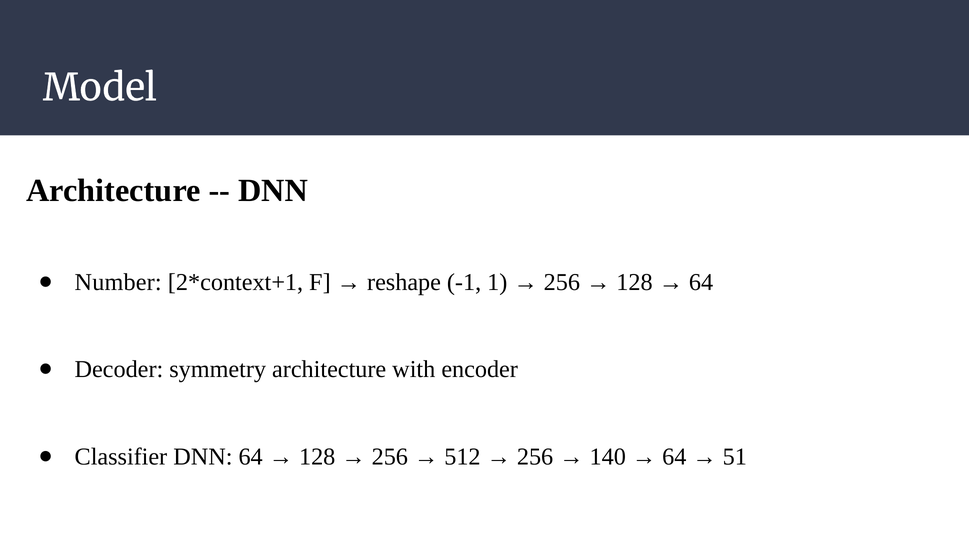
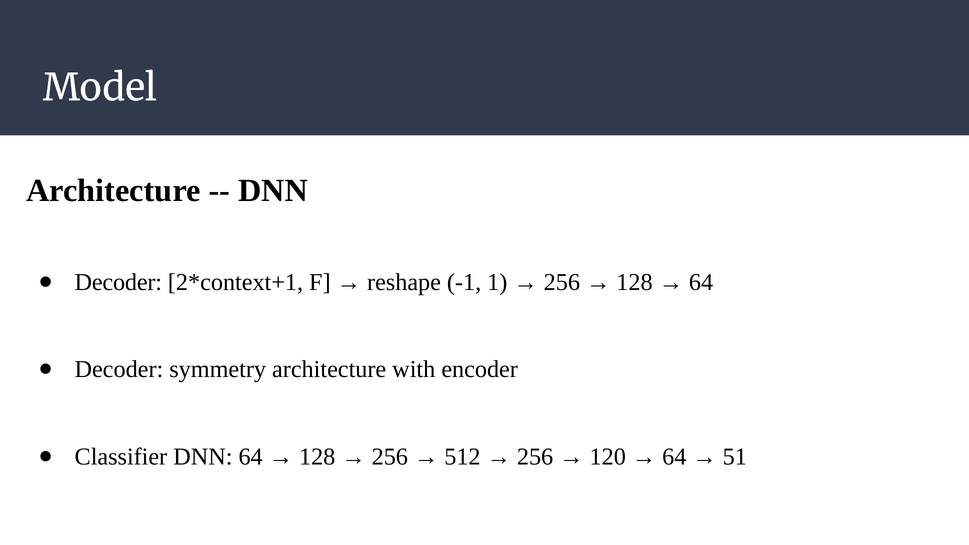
Number: Number -> Decoder (118, 282)
140: 140 -> 120 (608, 457)
